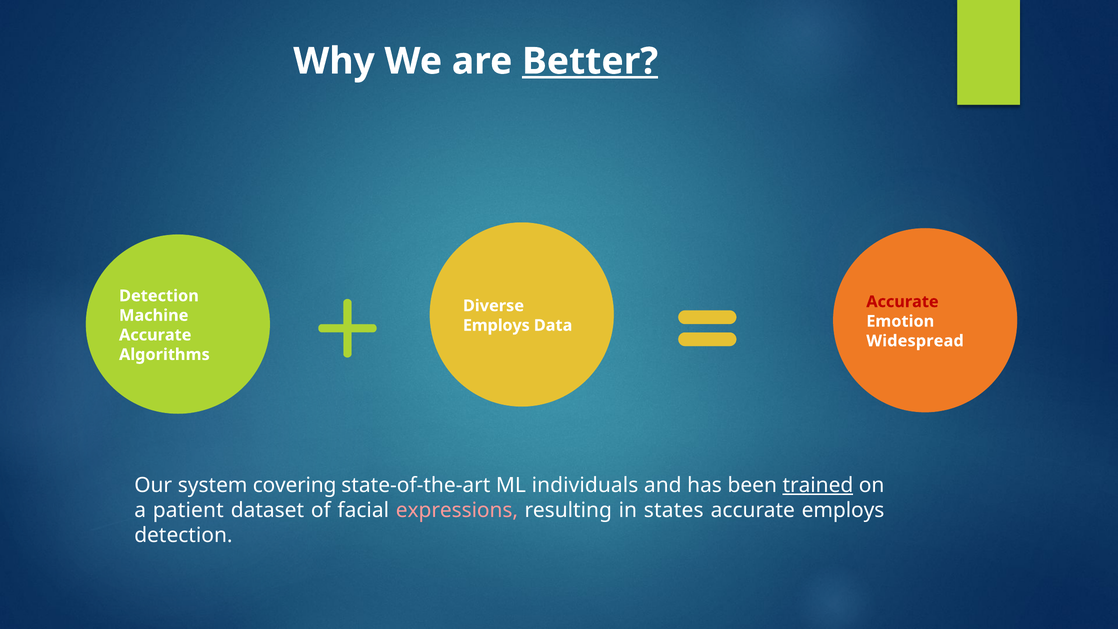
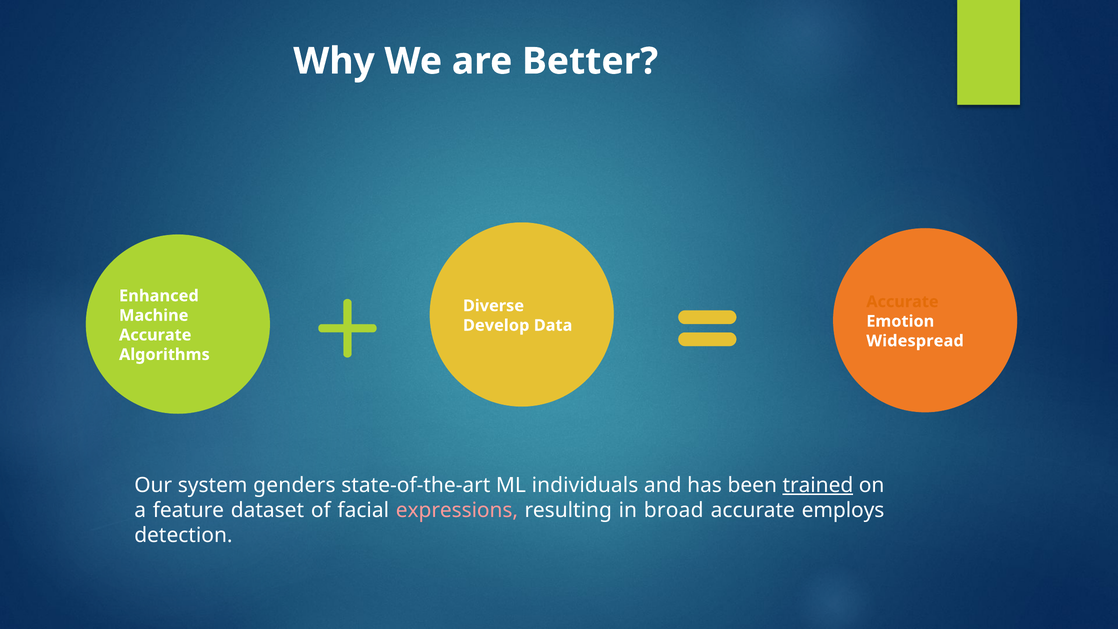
Better underline: present -> none (590, 61)
Detection: Detection -> Enhanced (159, 296)
Accurate colour: red -> orange (902, 302)
Employs: Employs -> Develop (496, 325)
covering: covering -> genders (294, 485)
patient: patient -> feature (188, 510)
states: states -> broad (674, 510)
